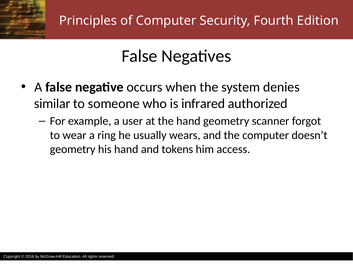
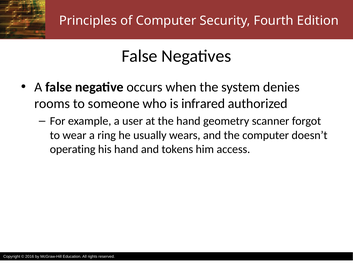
similar: similar -> rooms (52, 104)
geometry: geometry -> operating (73, 150)
